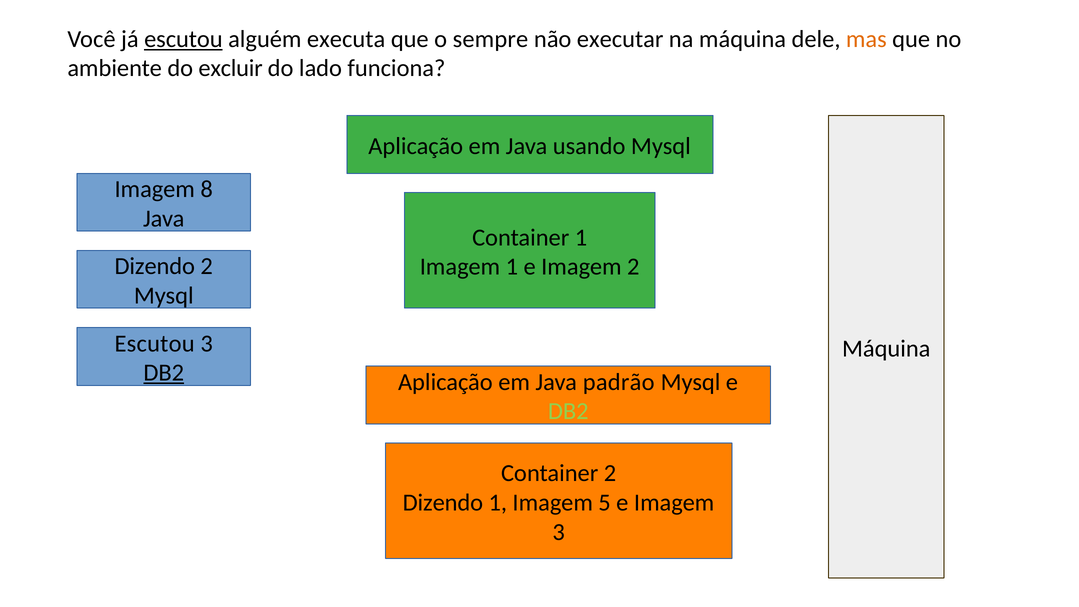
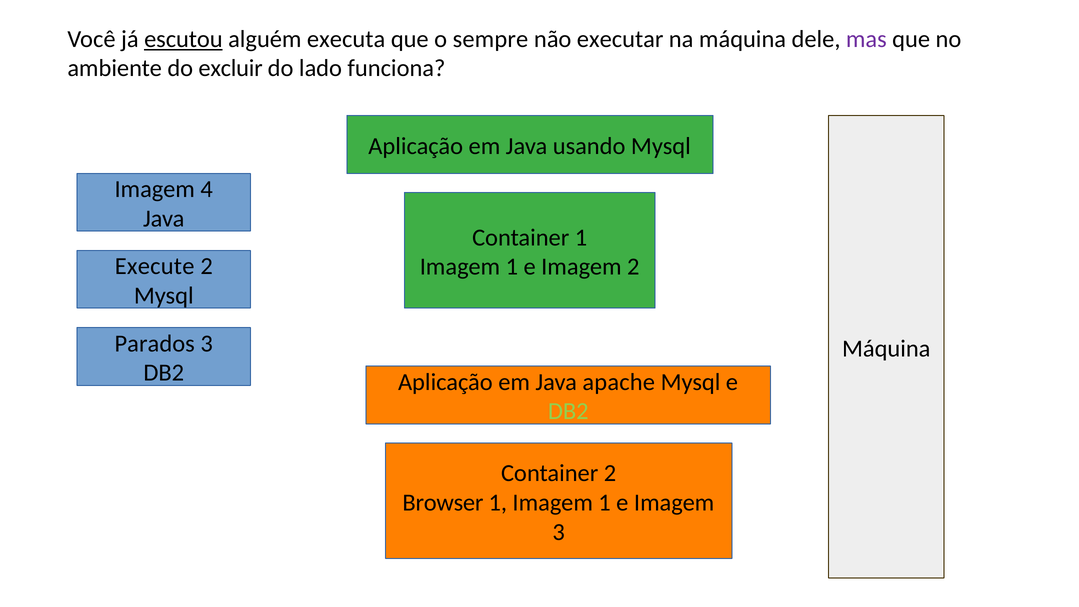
mas colour: orange -> purple (866, 39)
8: 8 -> 4 (207, 189)
Dizendo: Dizendo -> Execute (155, 266)
Escutou: Escutou -> Parados (155, 344)
DB2 underline: present -> none (164, 373)
padrão: padrão -> apache (619, 382)
Dizendo: Dizendo -> Browser (443, 503)
5: 5 -> 1 (605, 503)
